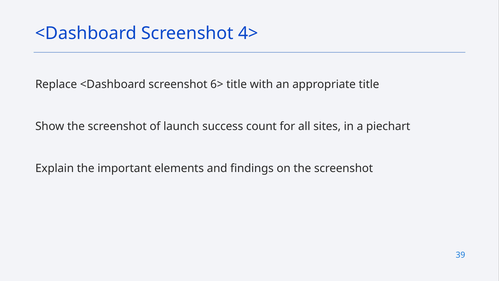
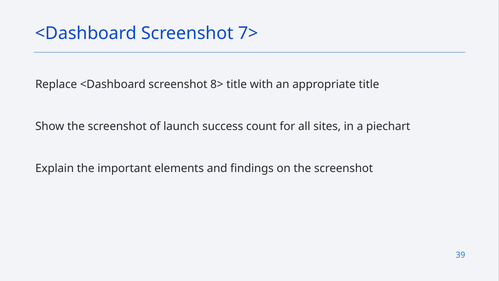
4>: 4> -> 7> (248, 33)
6>: 6> -> 8> (217, 84)
